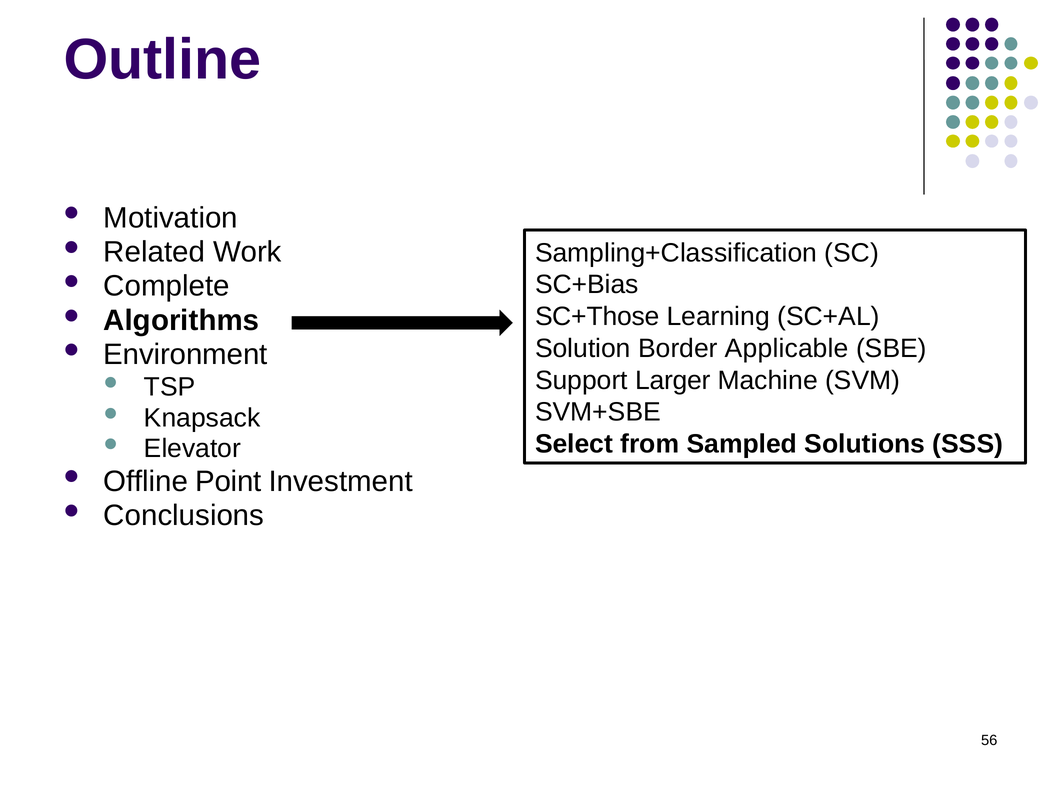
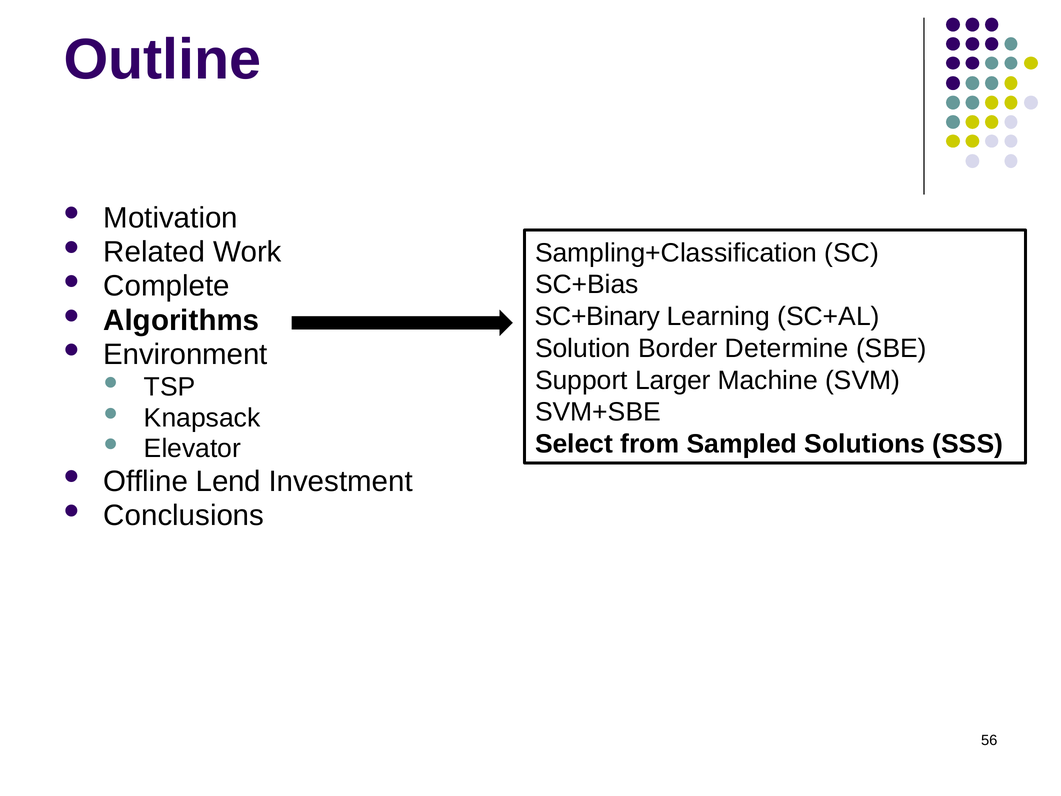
SC+Those: SC+Those -> SC+Binary (597, 316)
Applicable: Applicable -> Determine (787, 348)
Point: Point -> Lend (228, 481)
